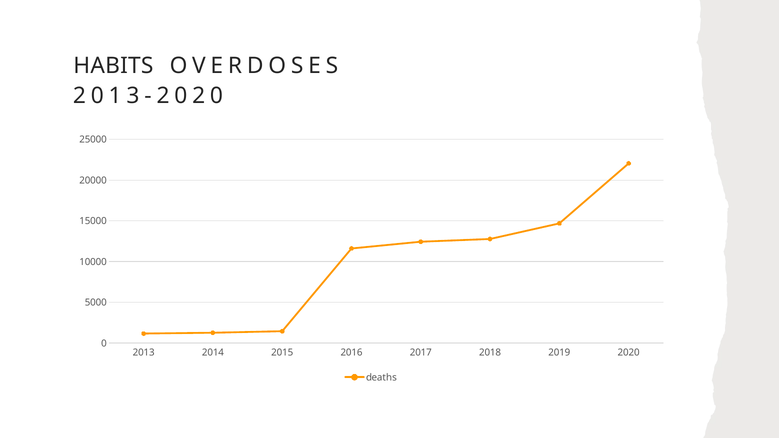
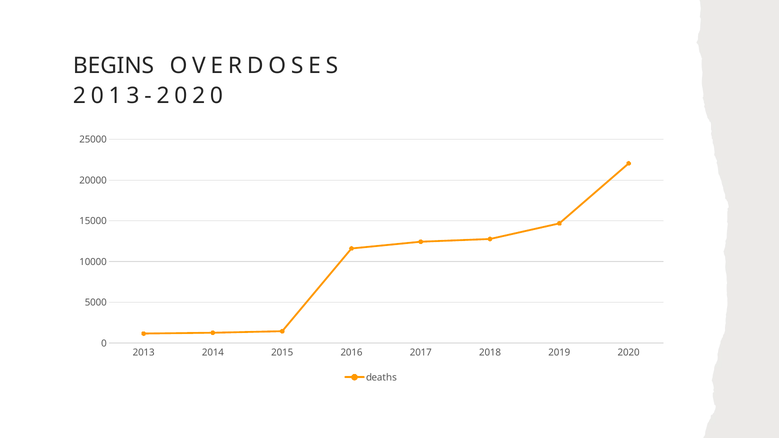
HABITS: HABITS -> BEGINS (114, 66)
